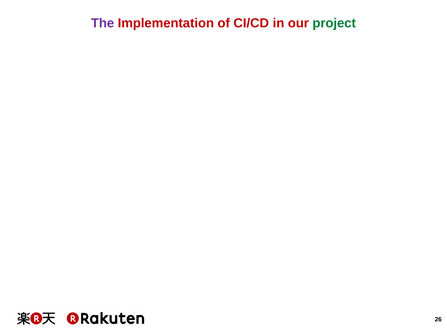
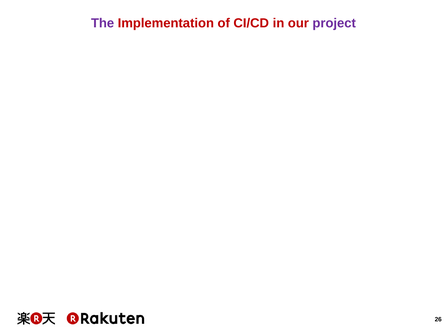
project colour: green -> purple (334, 23)
